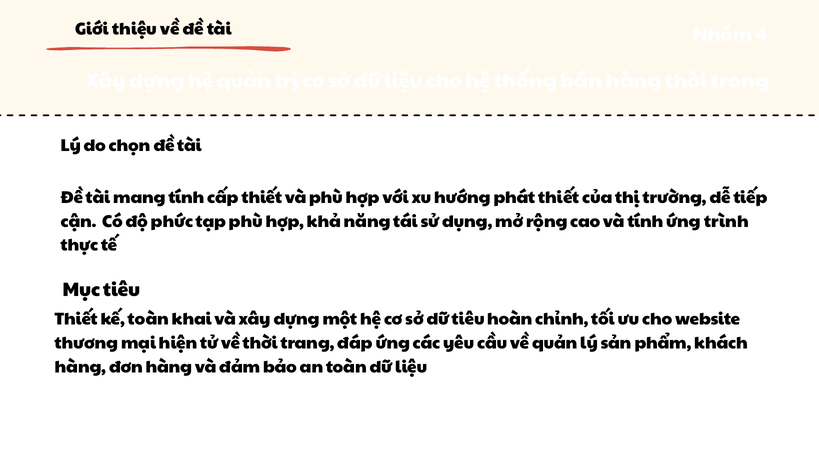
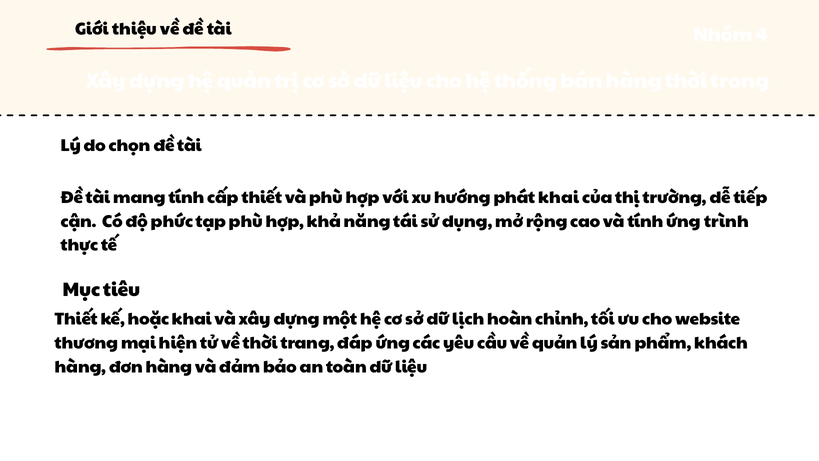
phát thiết: thiết -> khai (559, 197)
kế toàn: toàn -> hoặc (149, 319)
dữ tiêu: tiêu -> lịch (468, 319)
